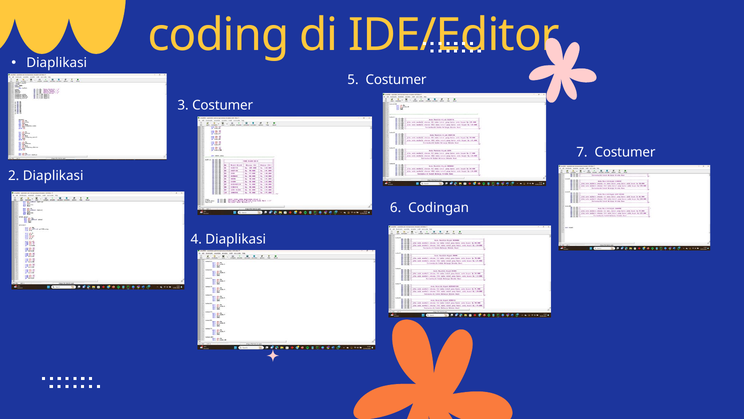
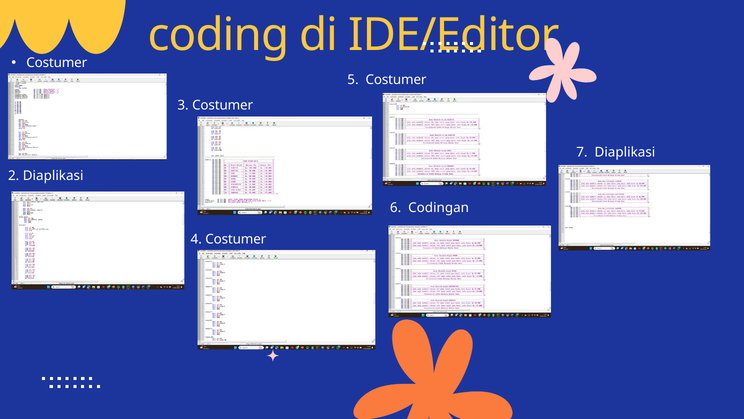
Diaplikasi: Diaplikasi -> Costumer (57, 63)
7 Costumer: Costumer -> Diaplikasi (625, 152)
4 Diaplikasi: Diaplikasi -> Costumer (236, 239)
